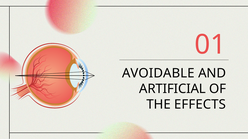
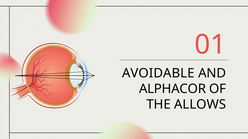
ARTIFICIAL: ARTIFICIAL -> ALPHACOR (172, 89)
EFFECTS: EFFECTS -> ALLOWS (200, 105)
